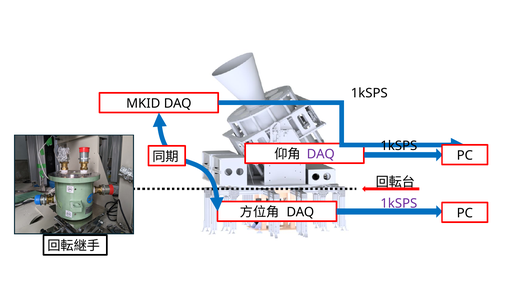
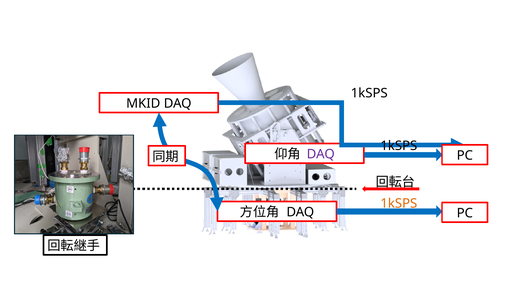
1kSPS colour: purple -> orange (399, 203)
